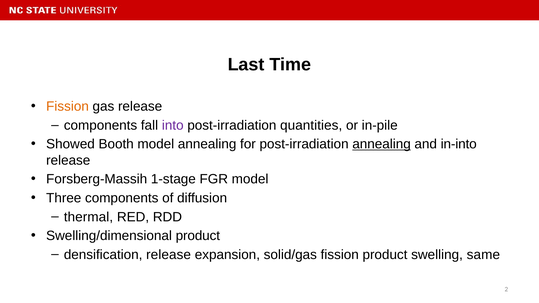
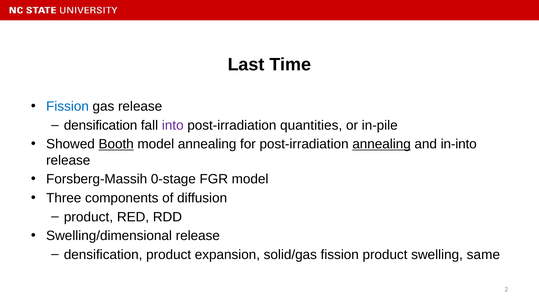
Fission colour: orange -> blue (67, 107)
components: components -> densification (101, 125)
Booth underline: none -> present (116, 144)
1-stage: 1-stage -> 0-stage (173, 179)
thermal: thermal -> product (88, 217)
Swelling/dimensional product: product -> release (198, 236)
densification release: release -> product (169, 255)
